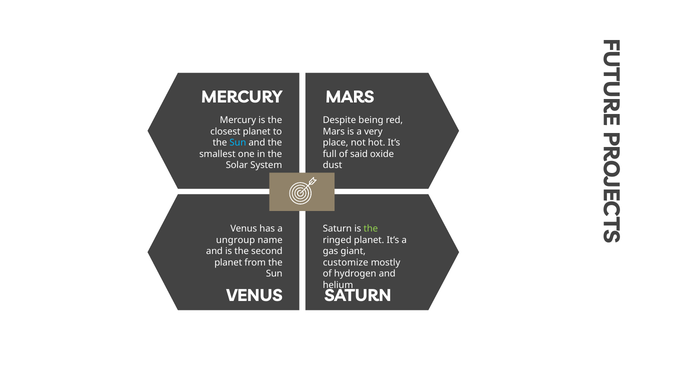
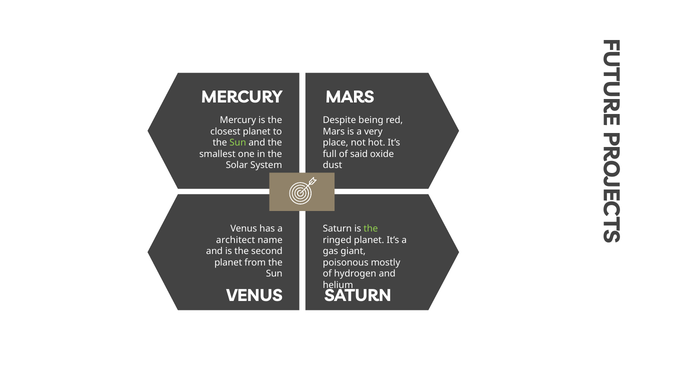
Sun colour: light blue -> light green (238, 143)
ungroup: ungroup -> architect (236, 240)
customize: customize -> poisonous (346, 263)
